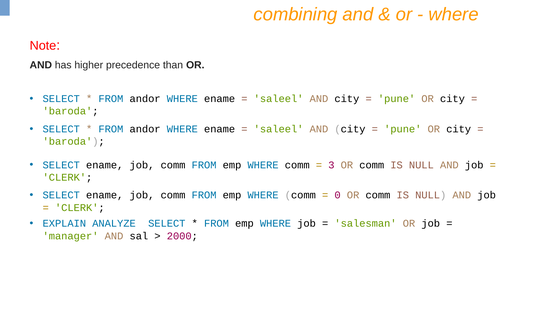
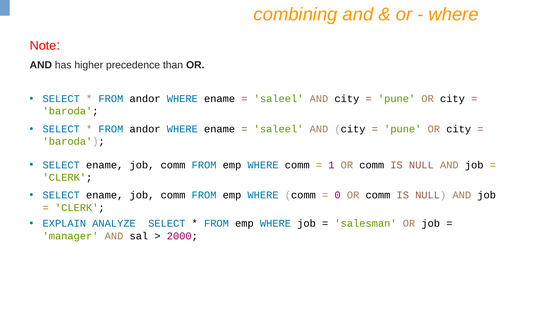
3: 3 -> 1 (331, 165)
